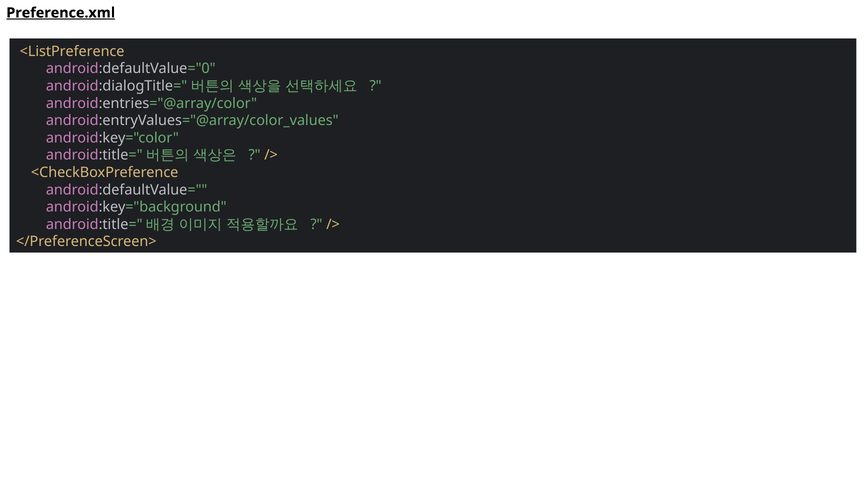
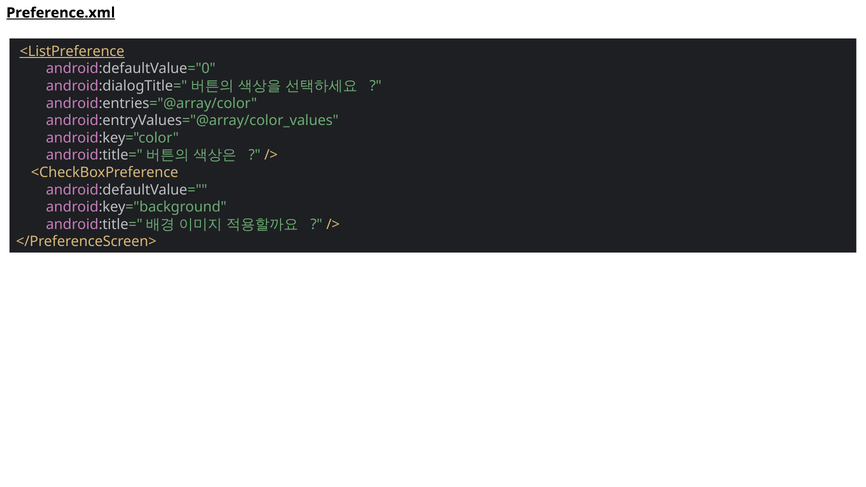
<ListPreference underline: none -> present (72, 51)
